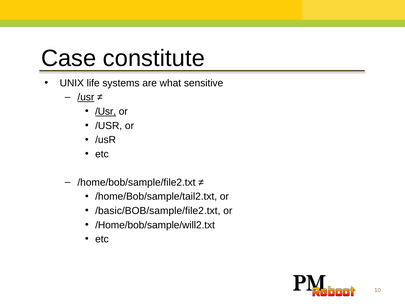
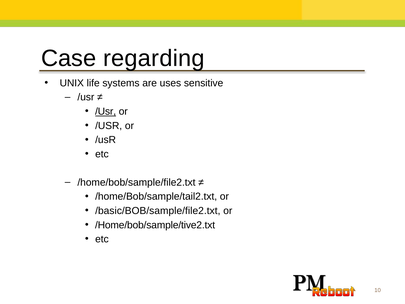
constitute: constitute -> regarding (154, 58)
what: what -> uses (170, 83)
/usr underline: present -> none (86, 97)
/Home/bob/sample/will2.txt: /Home/bob/sample/will2.txt -> /Home/bob/sample/tive2.txt (155, 225)
